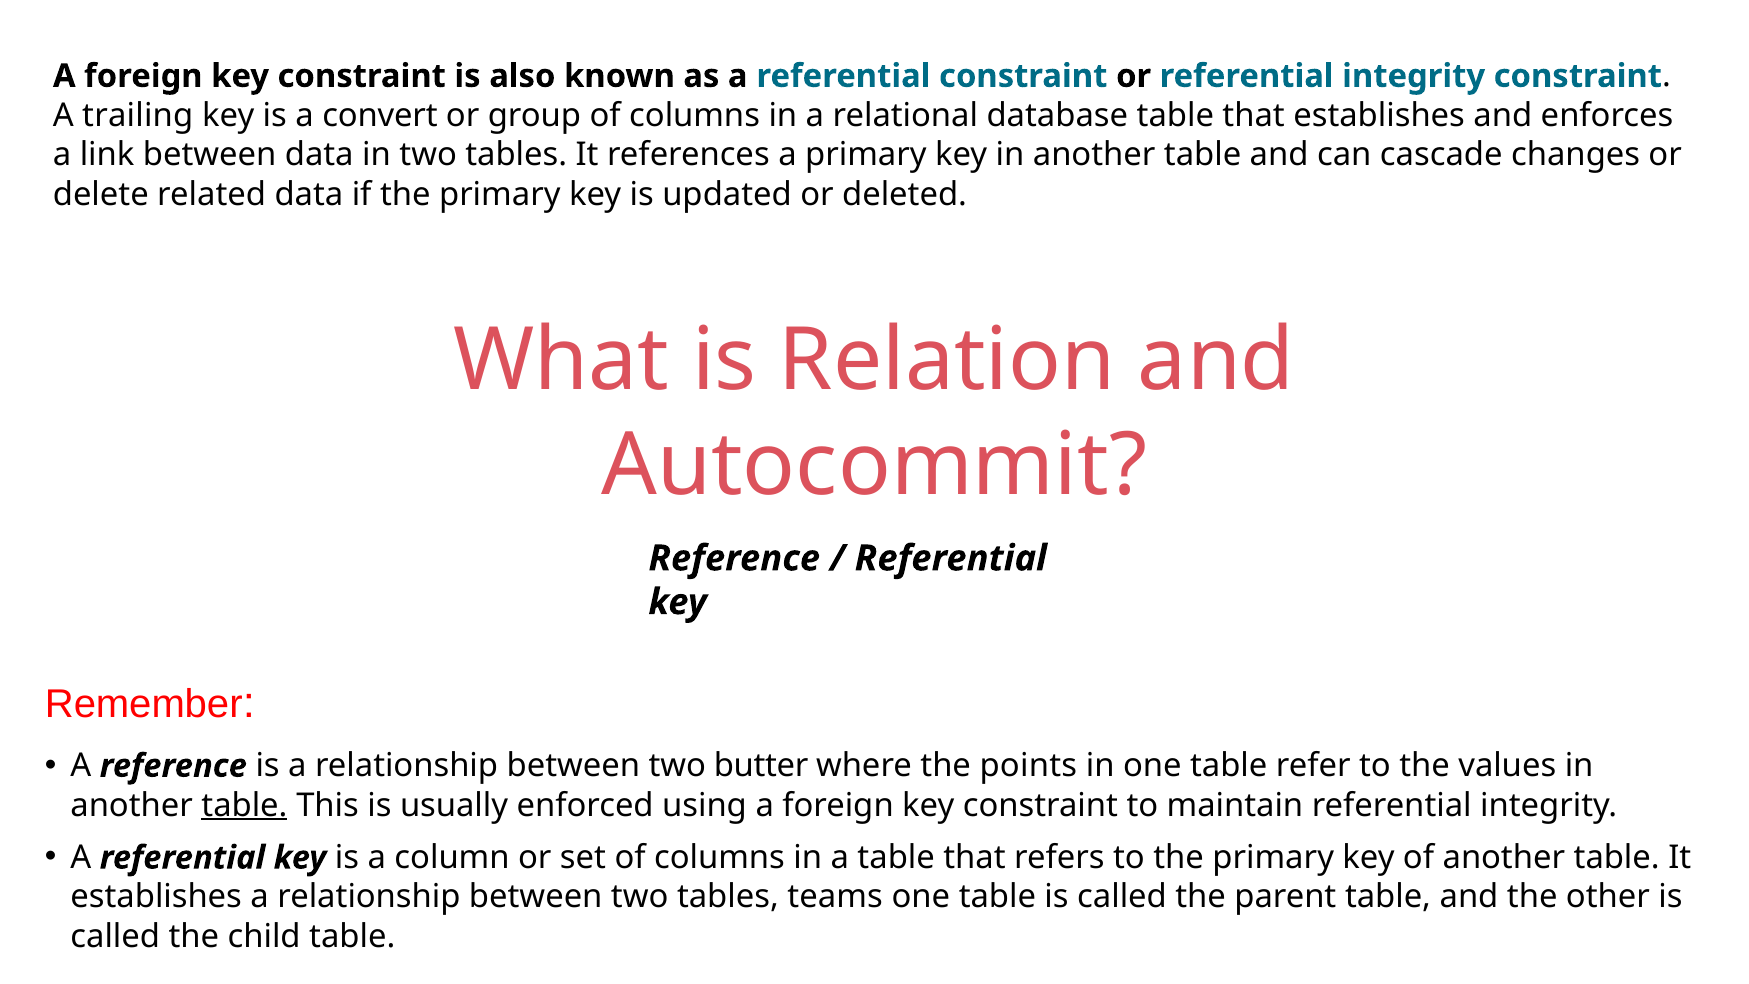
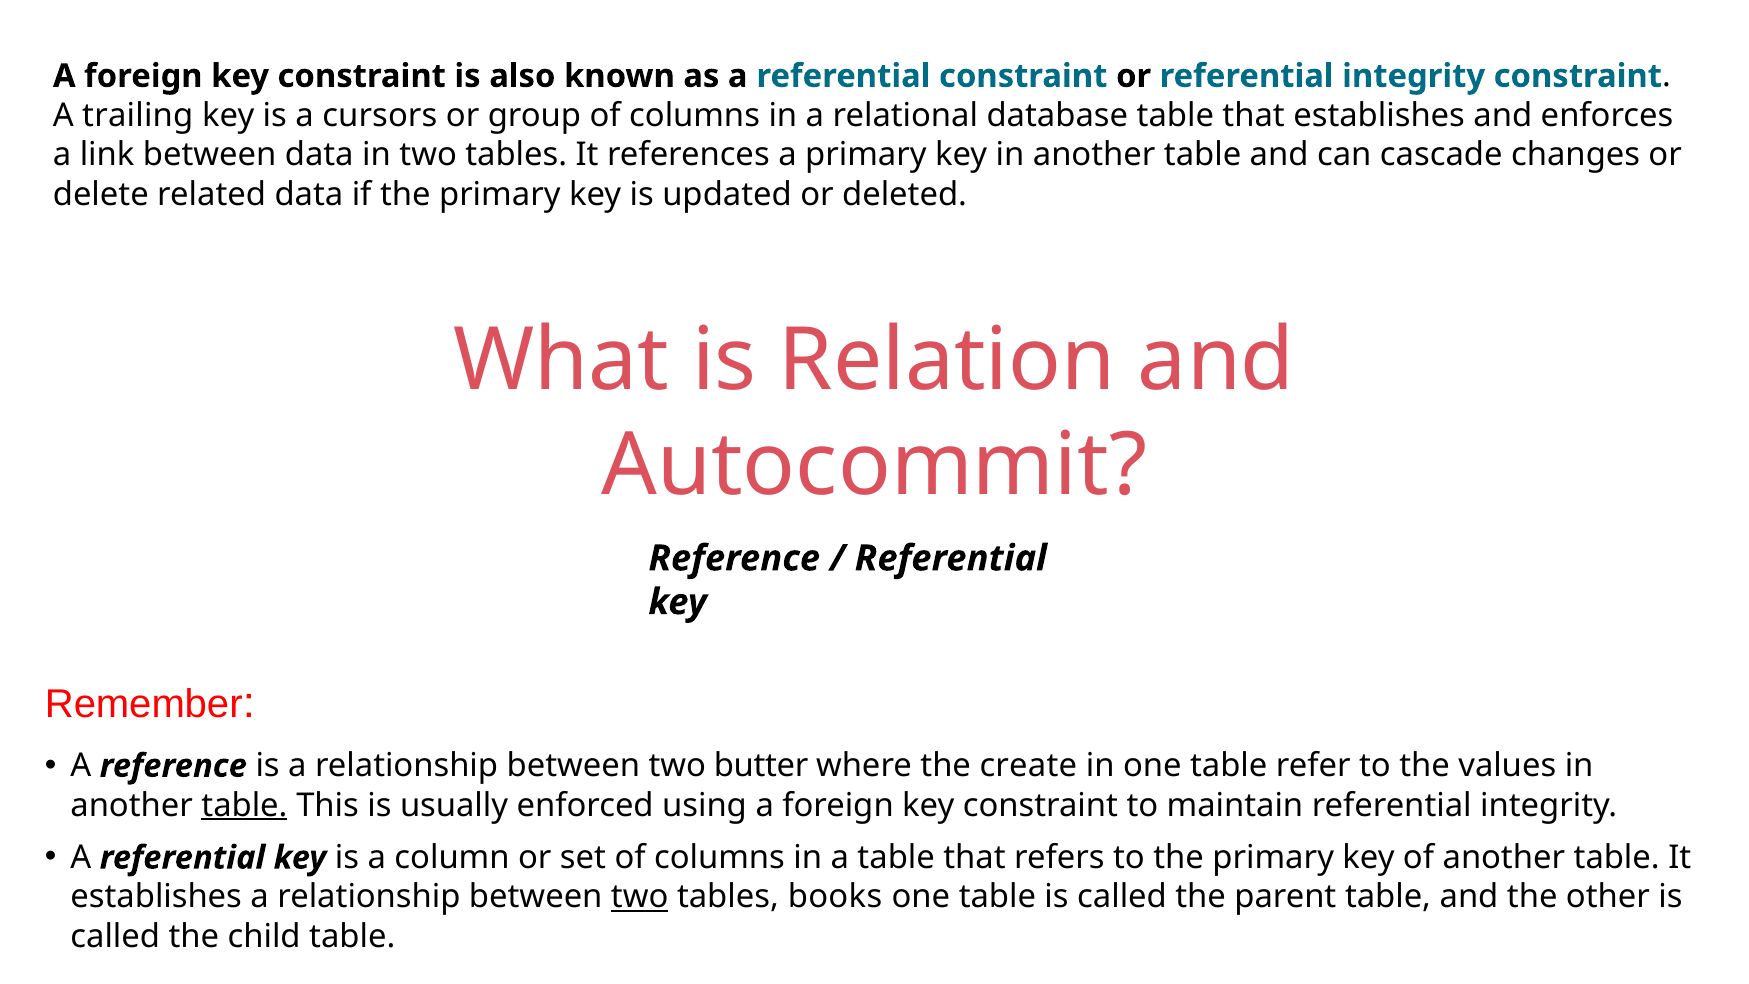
convert: convert -> cursors (380, 115)
points: points -> create (1028, 766)
two underline: none -> present (640, 897)
teams: teams -> books (835, 897)
